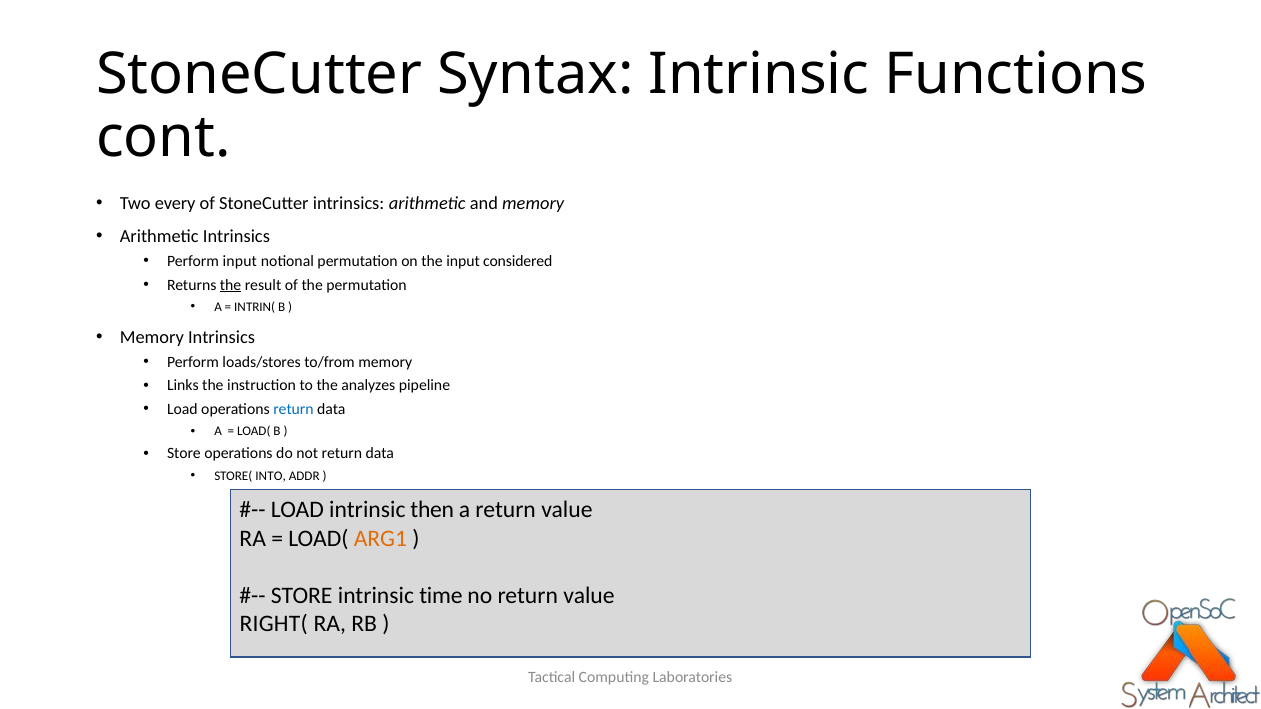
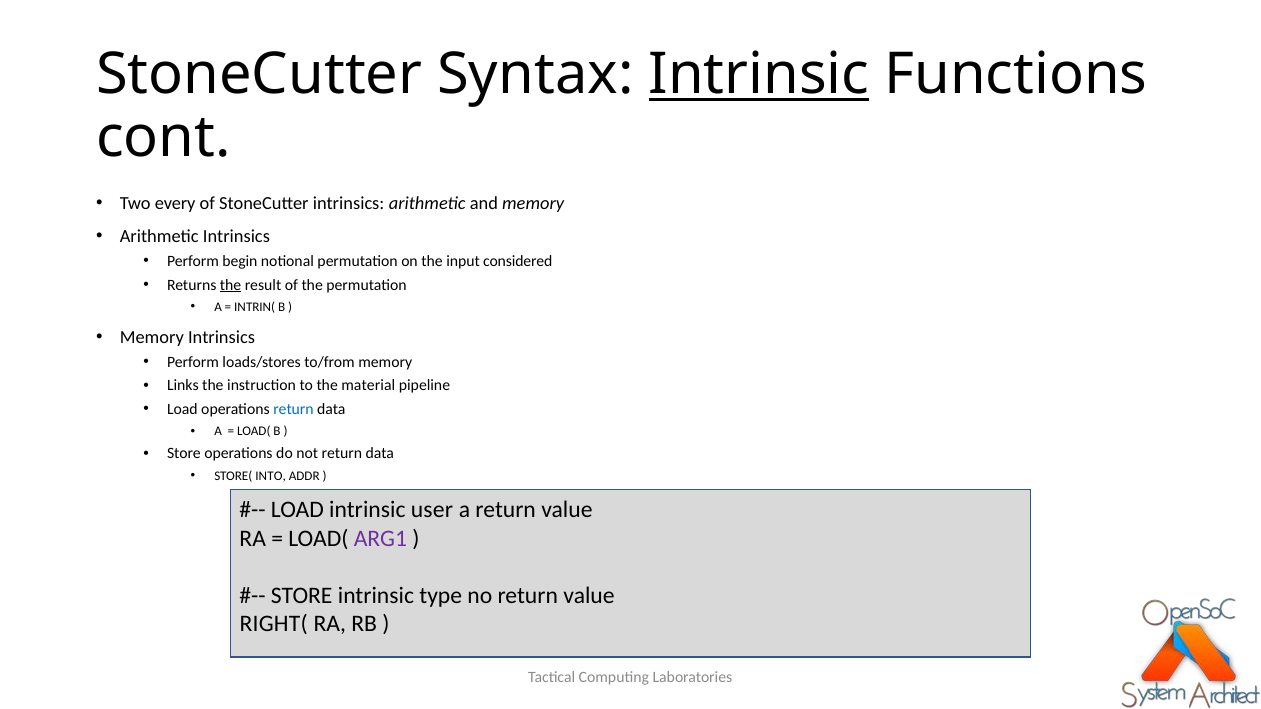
Intrinsic underline: none -> present (759, 75)
Perform input: input -> begin (240, 261)
analyzes: analyzes -> material (368, 386)
then: then -> user (432, 510)
ARG1 colour: orange -> purple (380, 539)
time: time -> type (441, 596)
